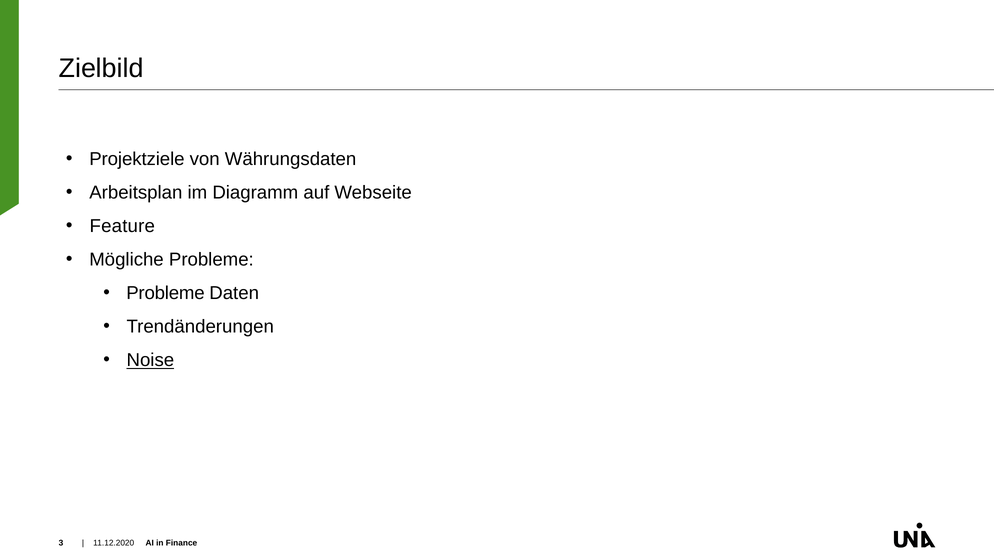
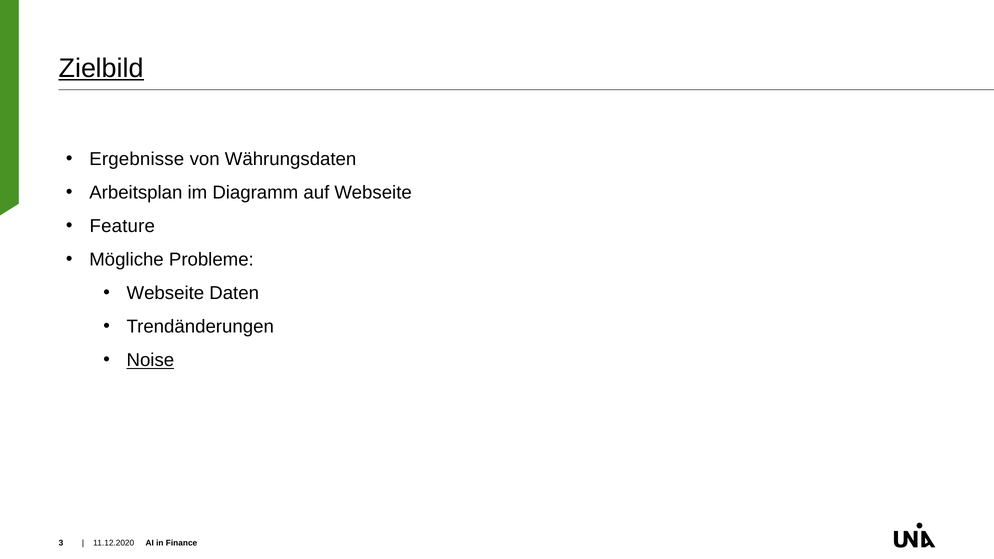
Zielbild underline: none -> present (101, 68)
Projektziele: Projektziele -> Ergebnisse (137, 159)
Probleme: Probleme -> Webseite (165, 293)
